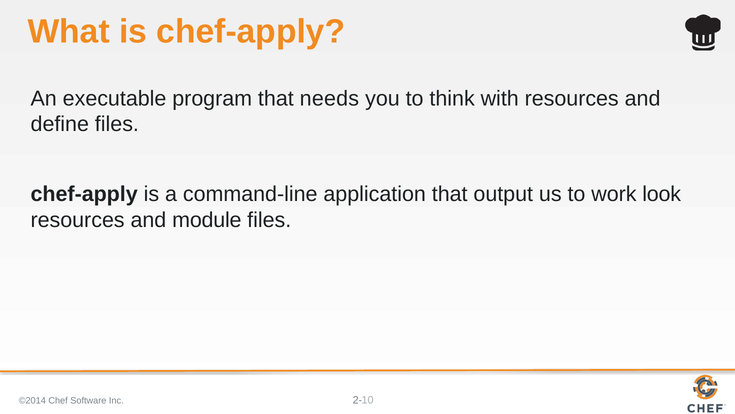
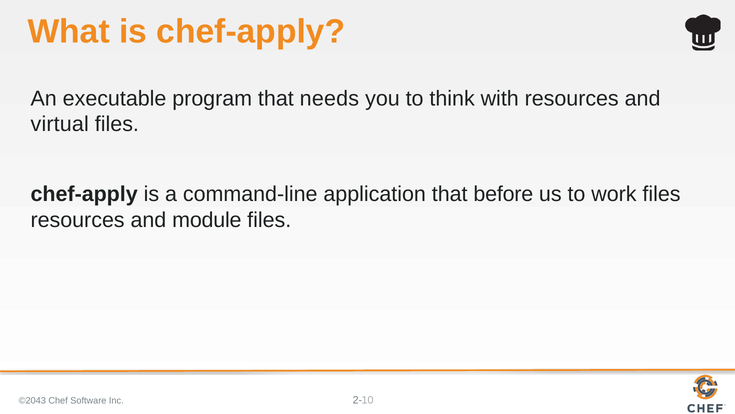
define: define -> virtual (60, 124)
output: output -> before (503, 194)
work look: look -> files (662, 194)
©2014: ©2014 -> ©2043 (32, 400)
